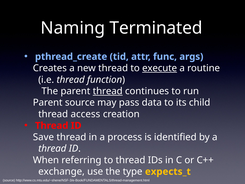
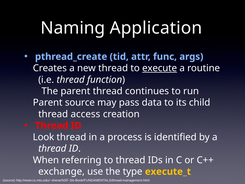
Terminated: Terminated -> Application (156, 28)
thread underline: present -> none (108, 91)
Save: Save -> Look (43, 137)
expects_t: expects_t -> execute_t (168, 171)
